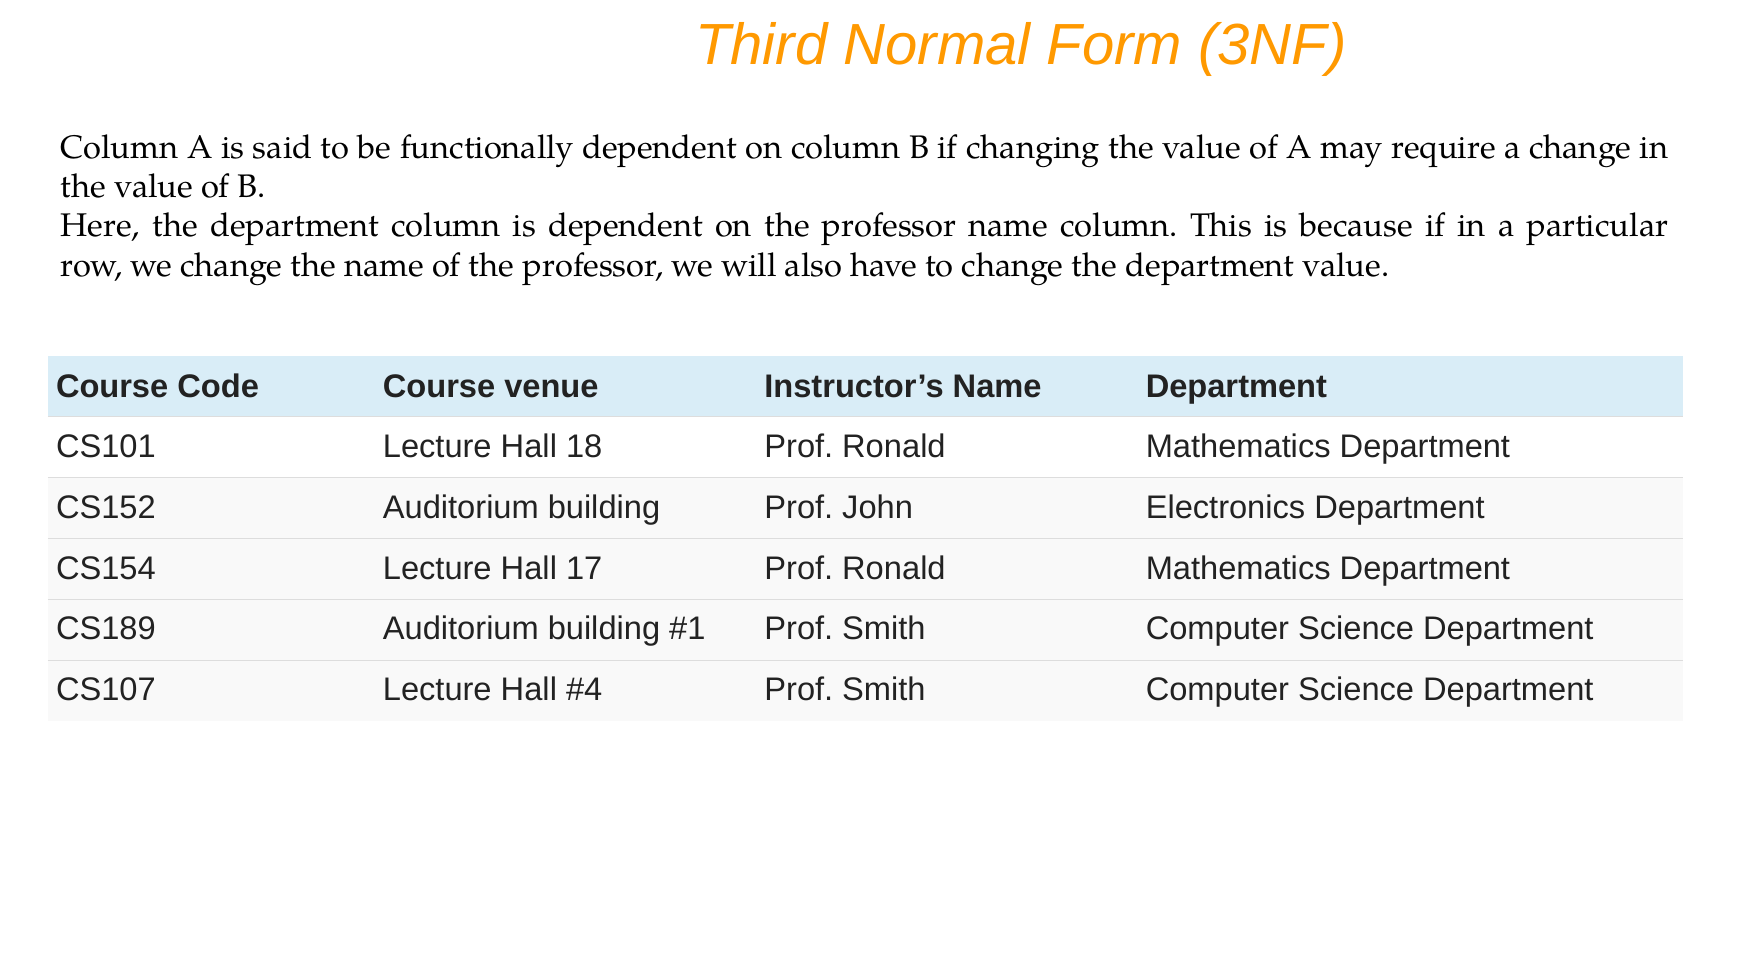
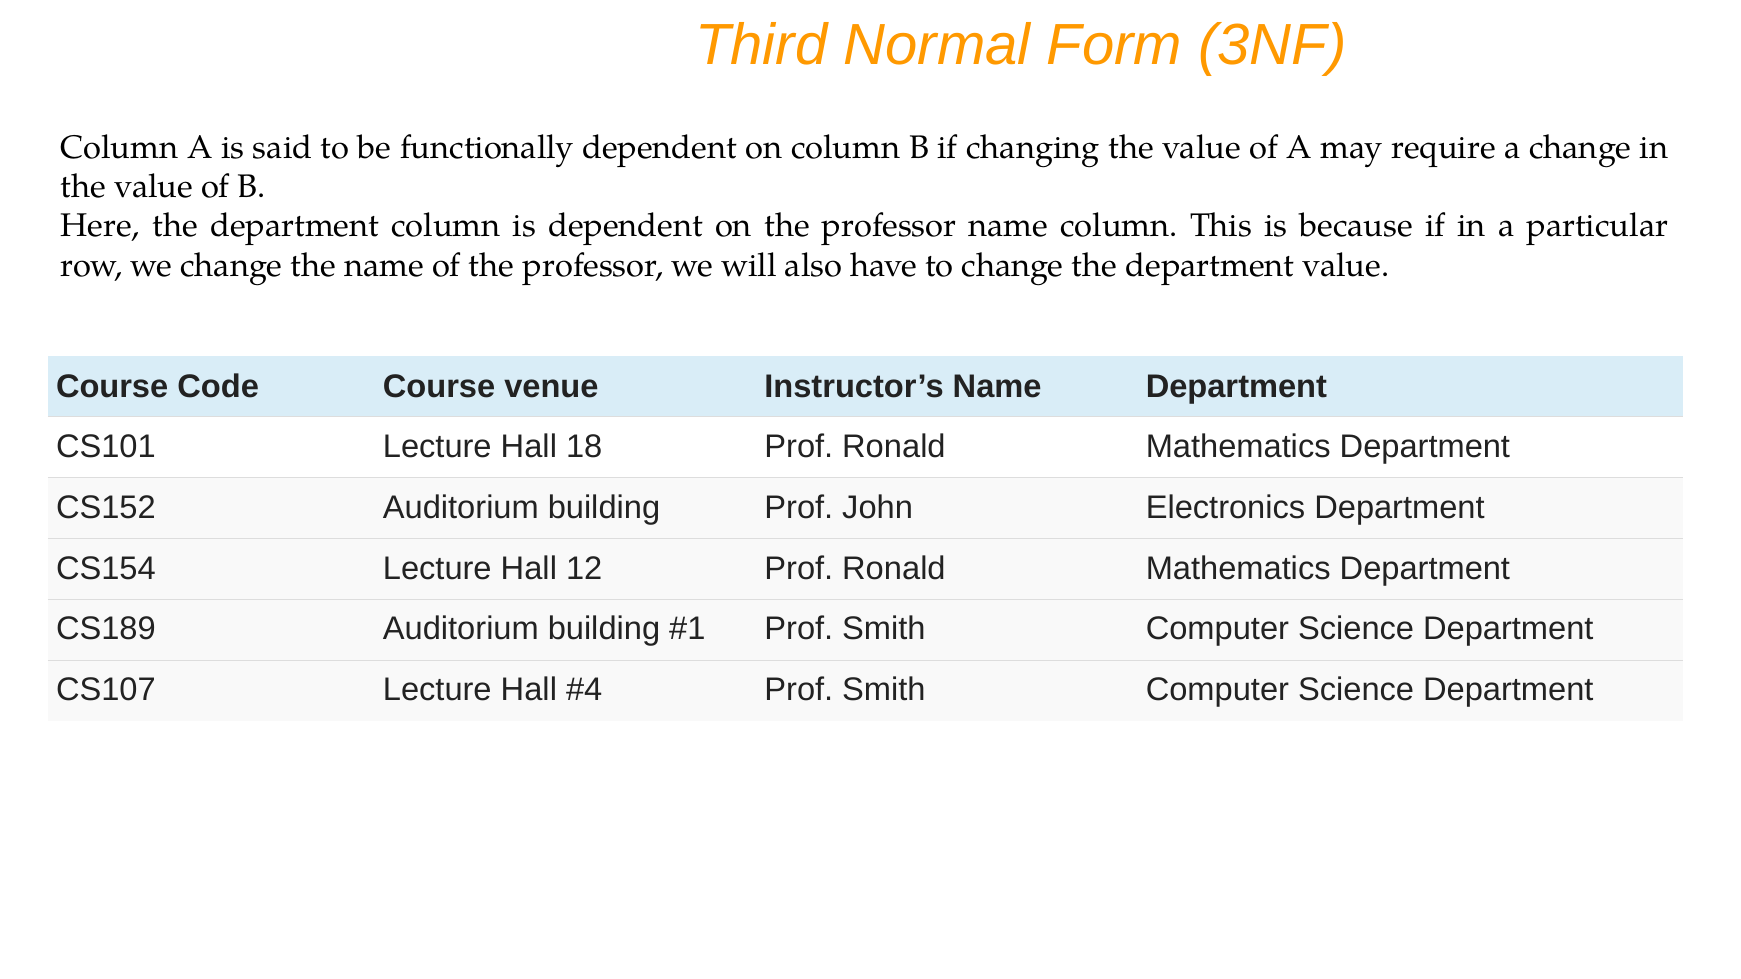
17: 17 -> 12 (584, 568)
